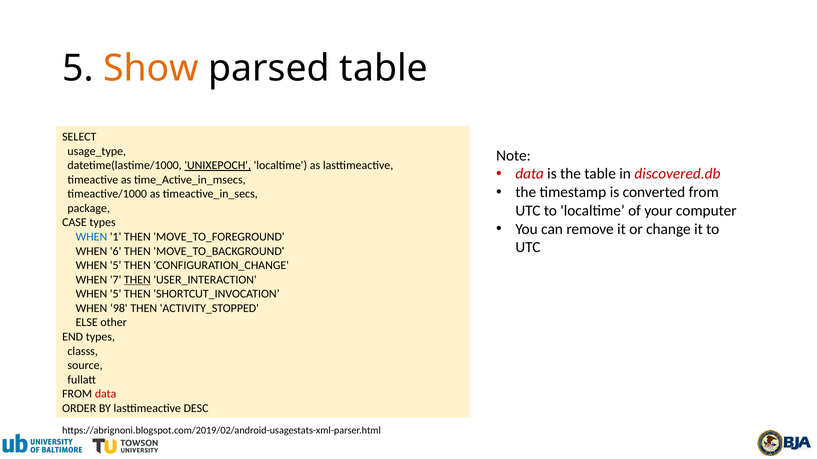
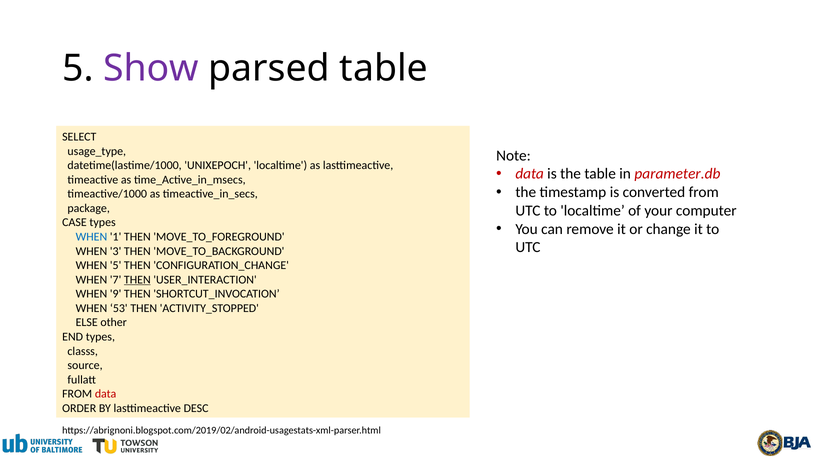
Show colour: orange -> purple (151, 69)
UNIXEPOCH underline: present -> none (218, 166)
discovered.db: discovered.db -> parameter.db (677, 174)
6: 6 -> 3 (116, 251)
5: 5 -> 9 (116, 294)
98: 98 -> 53 (119, 309)
